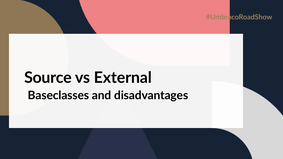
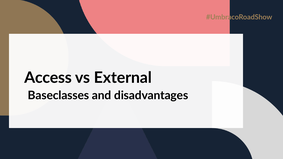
Source: Source -> Access (48, 78)
